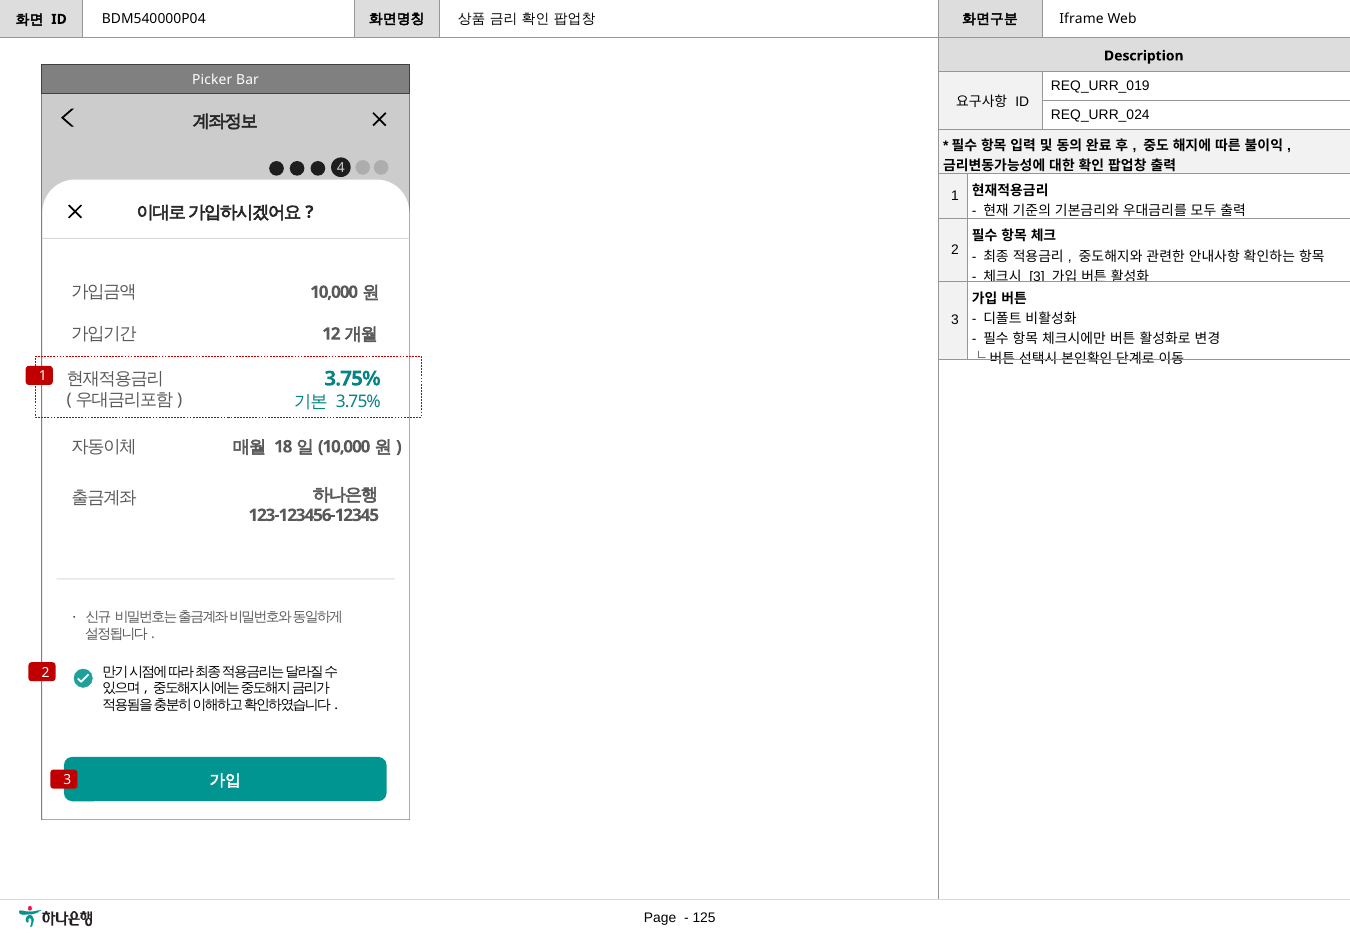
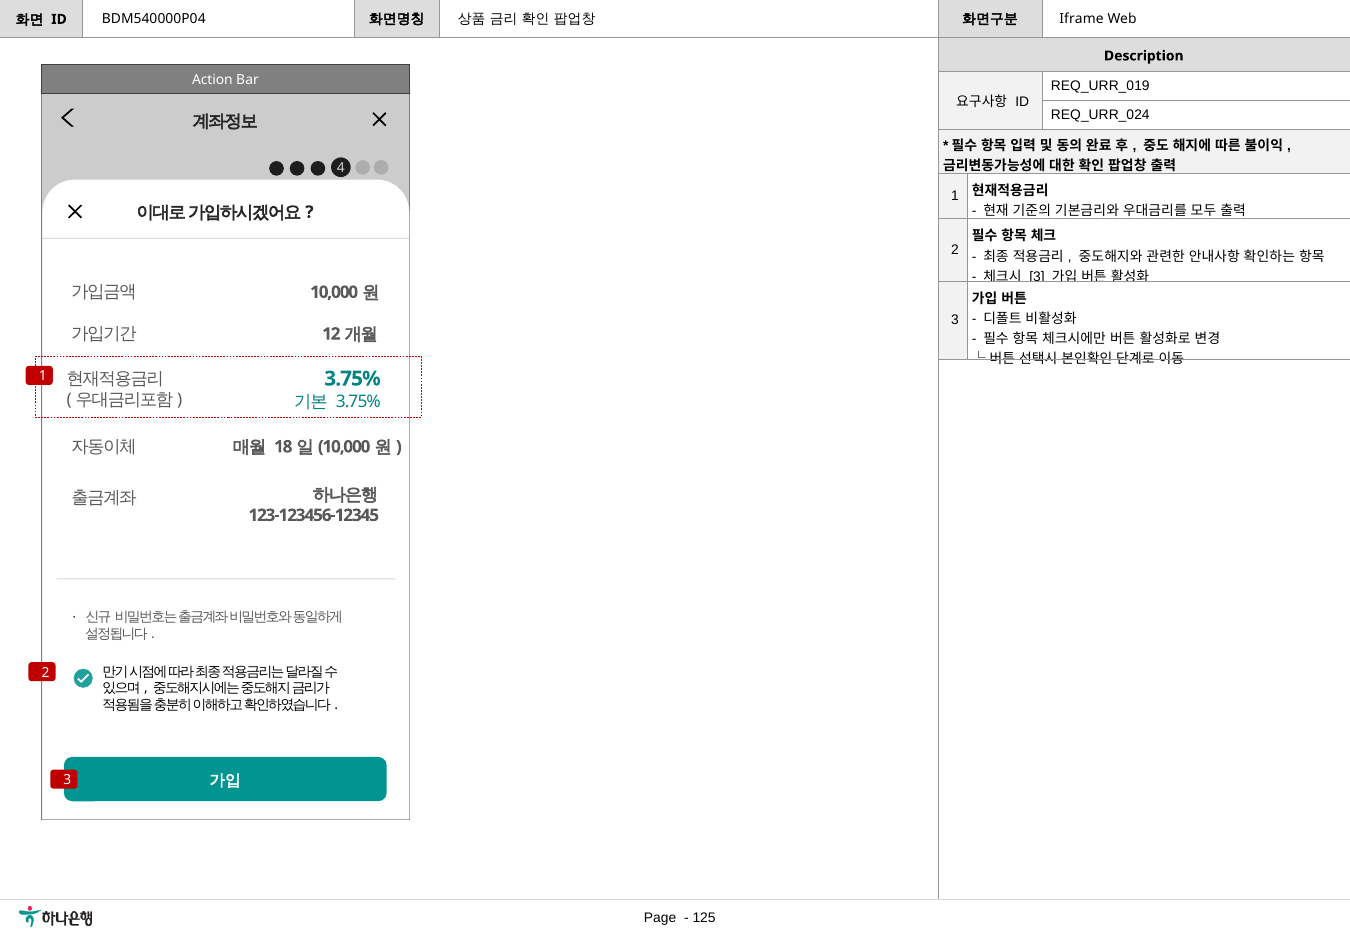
Picker: Picker -> Action (212, 80)
